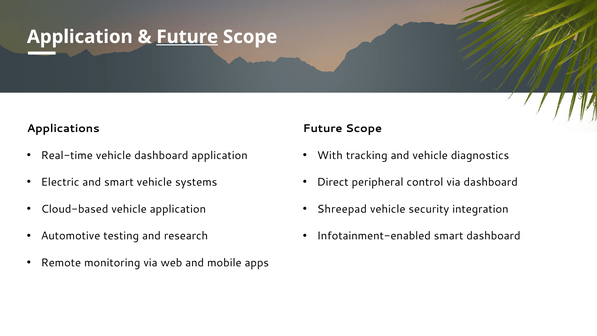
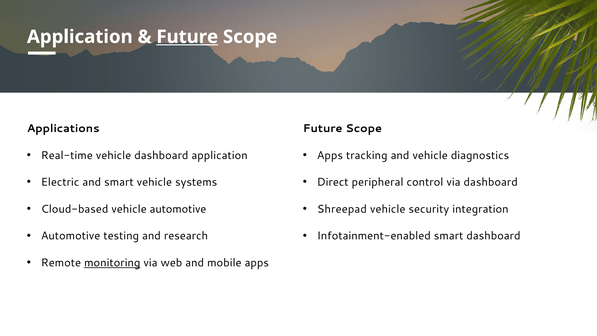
With: With -> Apps (330, 155)
vehicle application: application -> automotive (178, 209)
monitoring underline: none -> present (112, 263)
